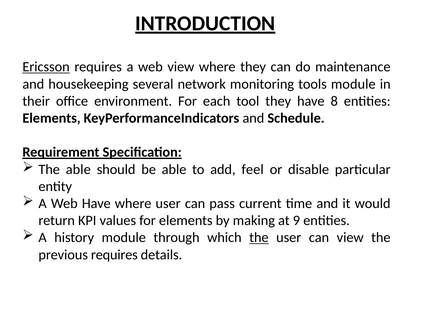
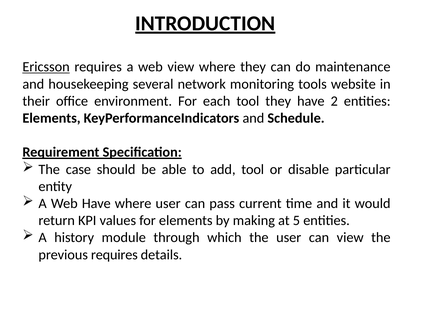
tools module: module -> website (353, 84)
8: 8 -> 2 (334, 101)
The able: able -> case (78, 169)
add feel: feel -> tool (253, 169)
9: 9 -> 5 (296, 221)
the underline: present -> none (259, 238)
